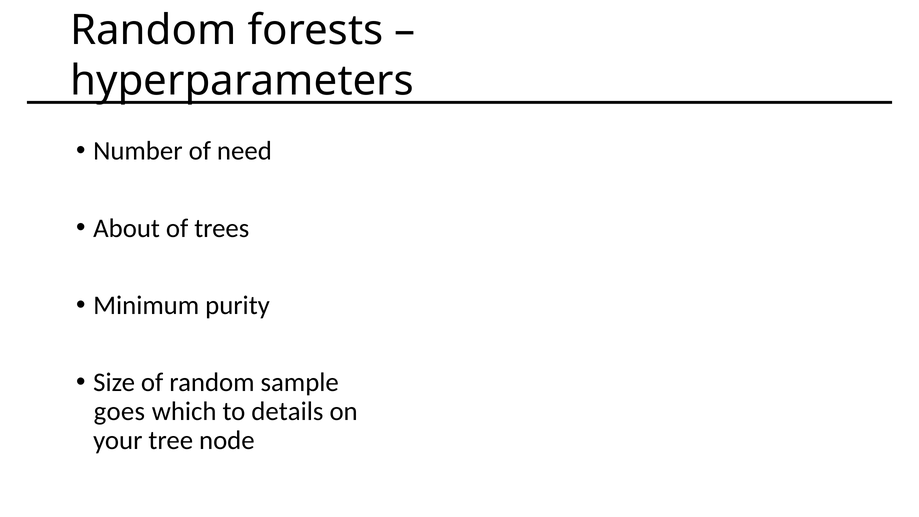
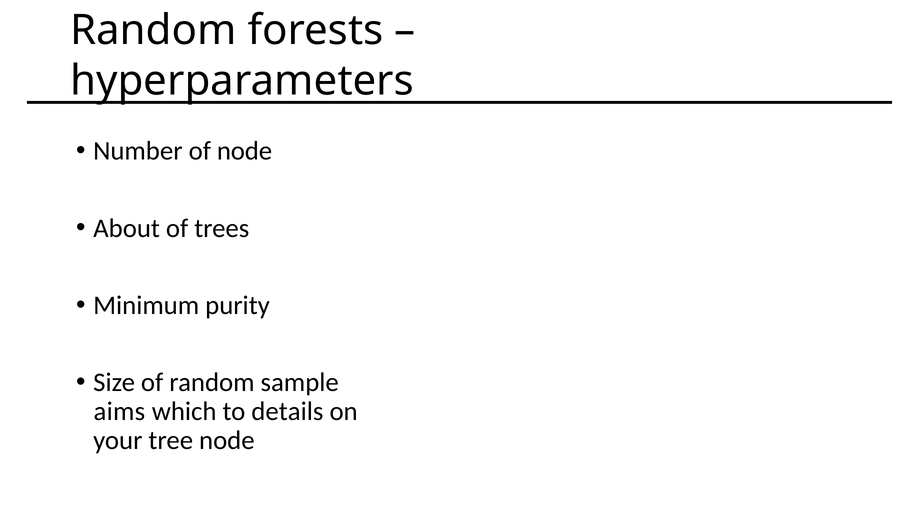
of need: need -> node (245, 151)
goes: goes -> aims (119, 411)
